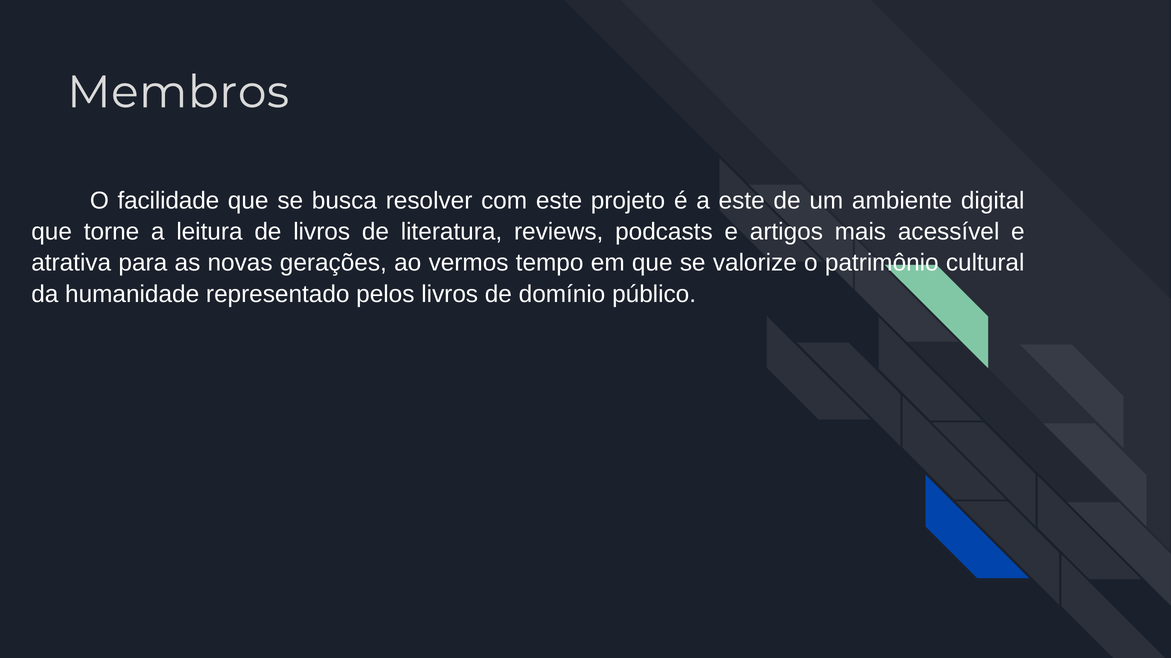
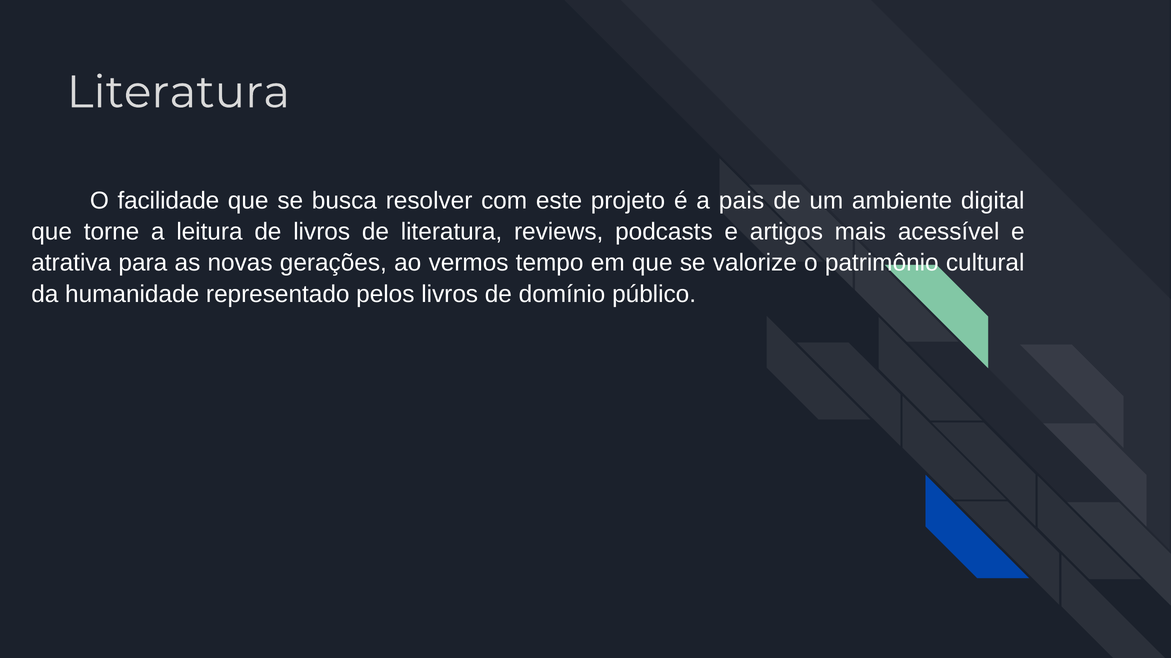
Membros: Membros -> Literatura (178, 92)
a este: este -> pais (742, 201)
